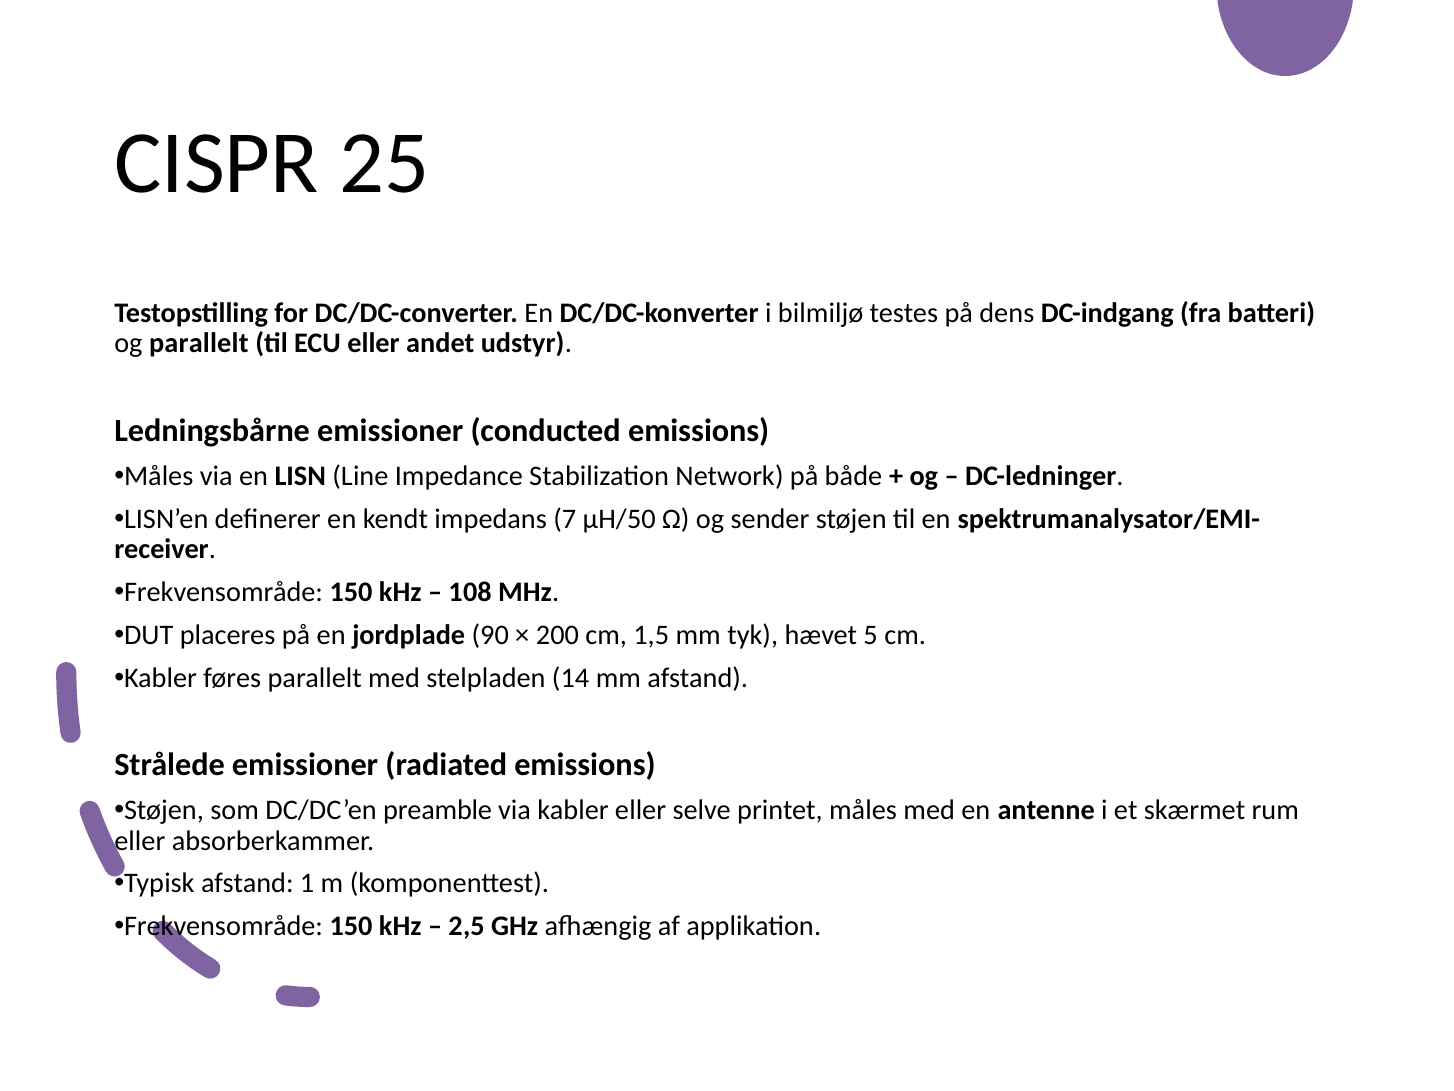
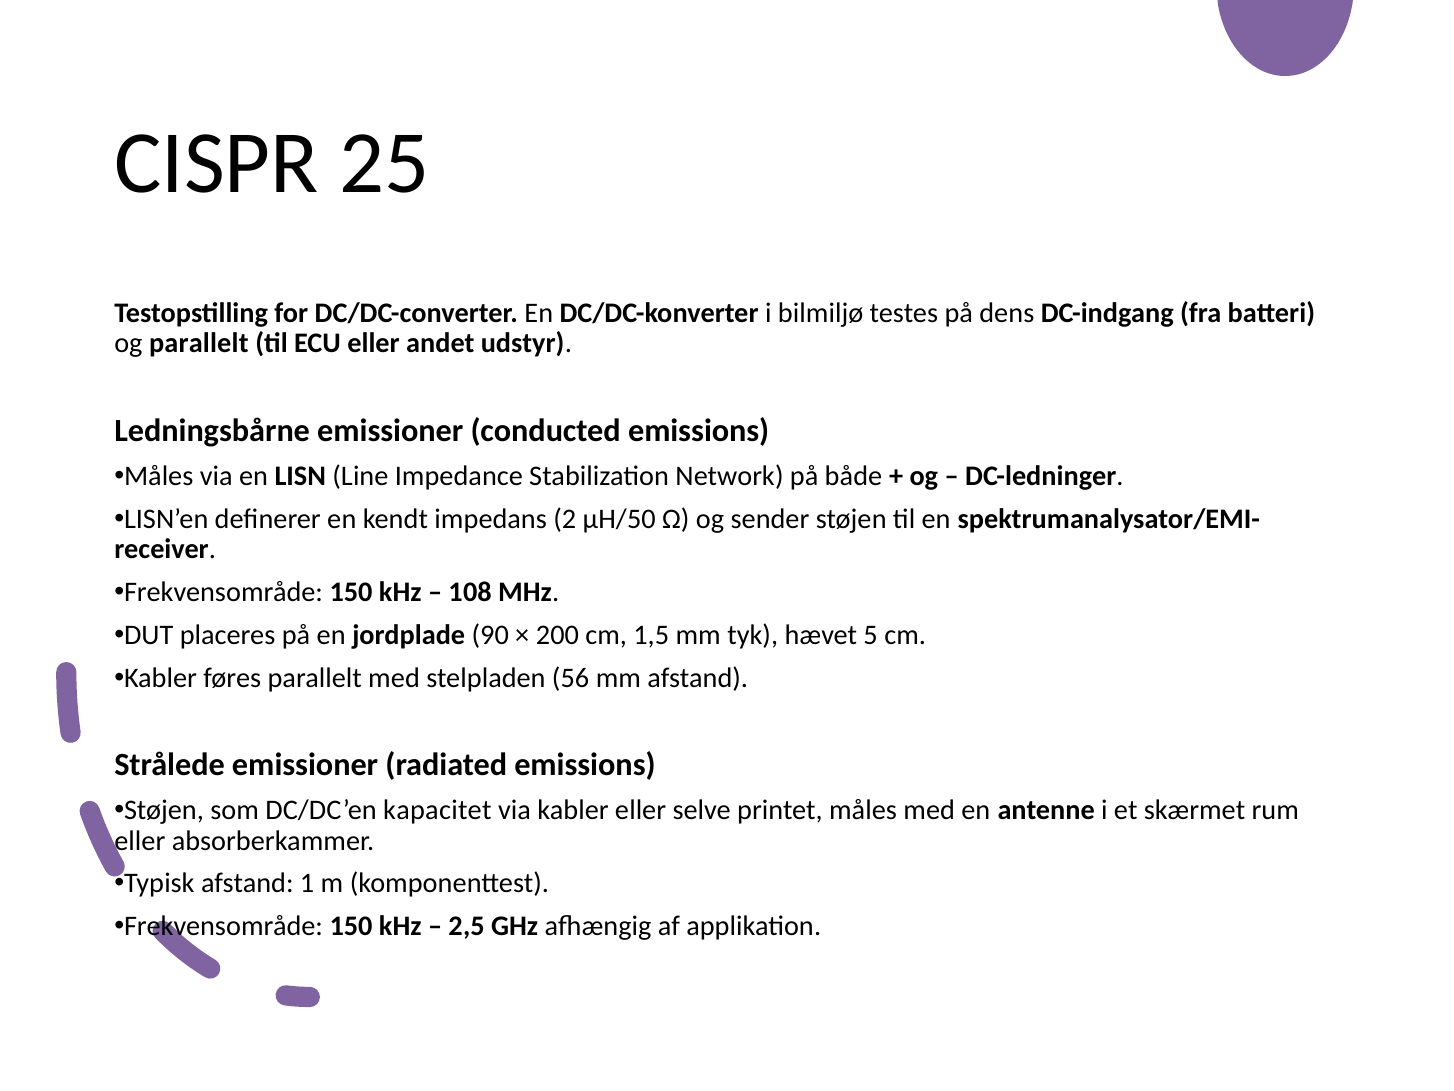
7: 7 -> 2 (565, 519)
14: 14 -> 56 (571, 677)
preamble: preamble -> kapacitet (437, 810)
